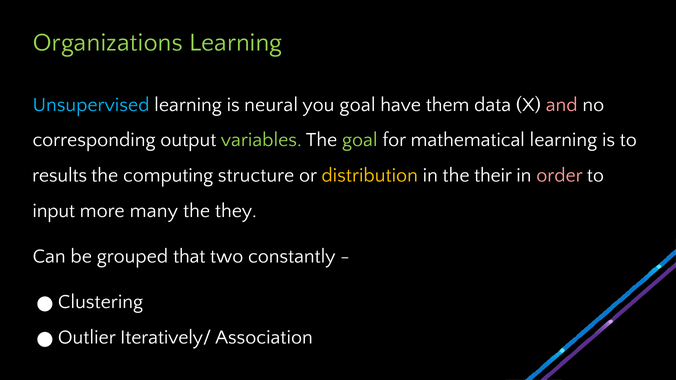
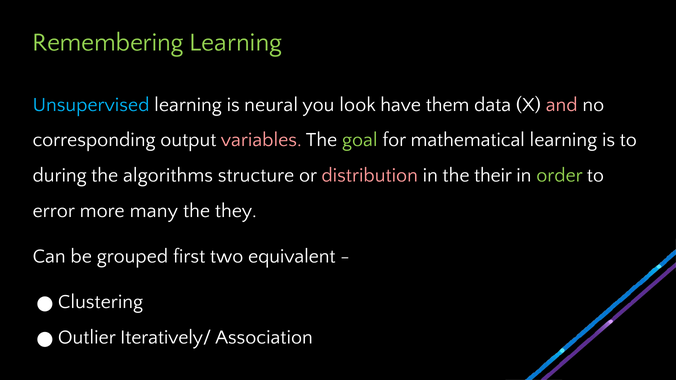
Organizations: Organizations -> Remembering (108, 42)
you goal: goal -> look (358, 105)
variables colour: light green -> pink (261, 140)
results: results -> during (60, 176)
computing: computing -> algorithms (168, 176)
distribution colour: yellow -> pink (370, 176)
order colour: pink -> light green (560, 176)
input: input -> error (54, 211)
that: that -> first (189, 256)
constantly: constantly -> equivalent (292, 256)
